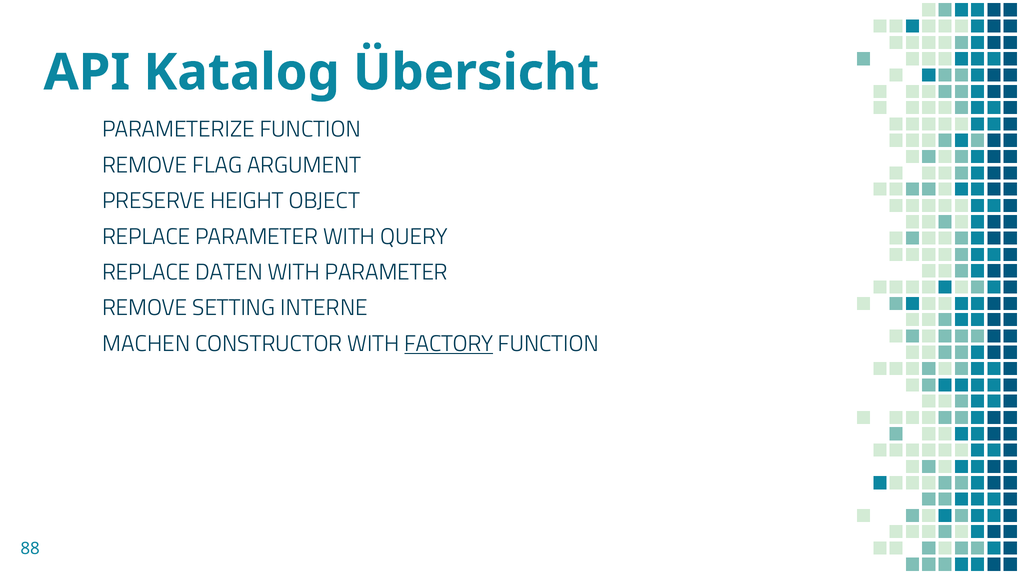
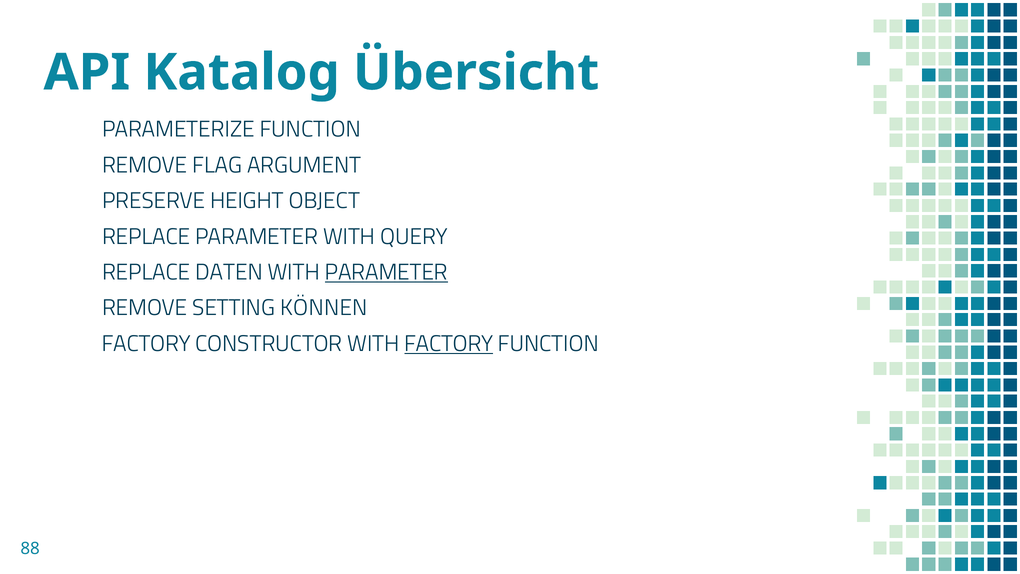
PARAMETER underline: none -> present (386, 272)
INTERNE: INTERNE -> KÖNNEN (324, 308)
MACHEN: MACHEN -> FACTORY (146, 344)
